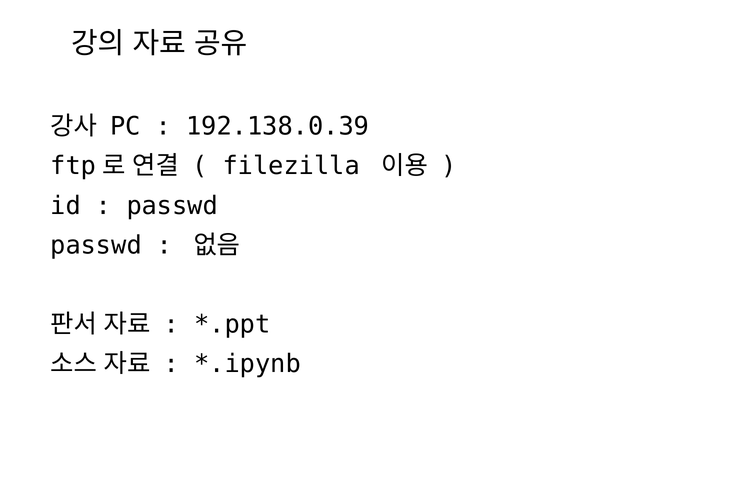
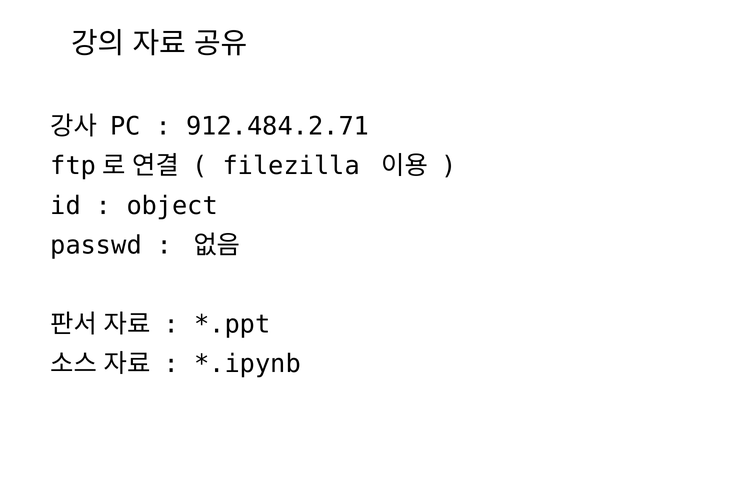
192.138.0.39: 192.138.0.39 -> 912.484.2.71 (278, 127)
passwd: passwd -> object (172, 206)
